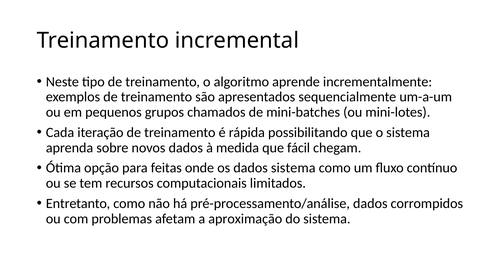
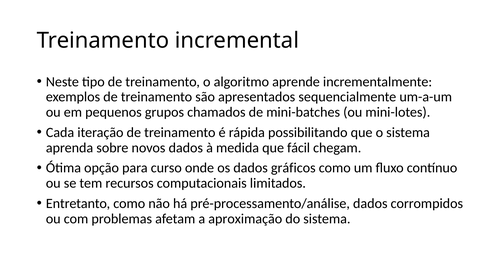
feitas: feitas -> curso (166, 168)
dados sistema: sistema -> gráficos (293, 168)
